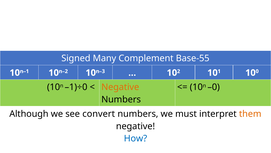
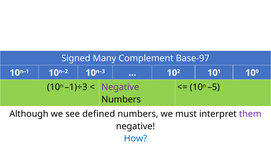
Base-55: Base-55 -> Base-97 (193, 58)
–1)÷0: –1)÷0 -> –1)÷3 (76, 87)
Negative colour: orange -> purple (120, 87)
–0: –0 -> –5 (214, 87)
convert: convert -> defined (99, 113)
them colour: orange -> purple (250, 113)
